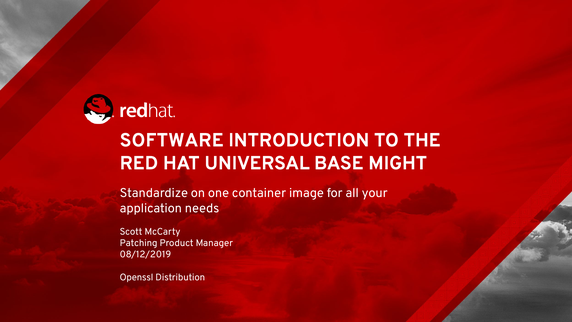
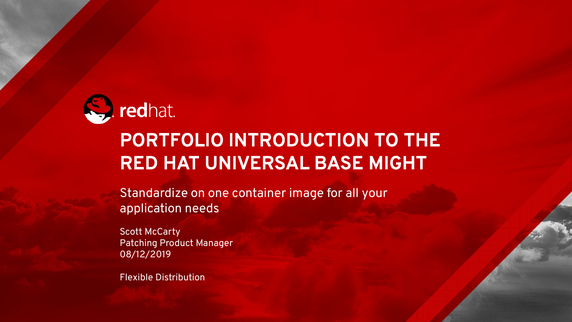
SOFTWARE: SOFTWARE -> PORTFOLIO (172, 140)
Openssl: Openssl -> Flexible (136, 277)
